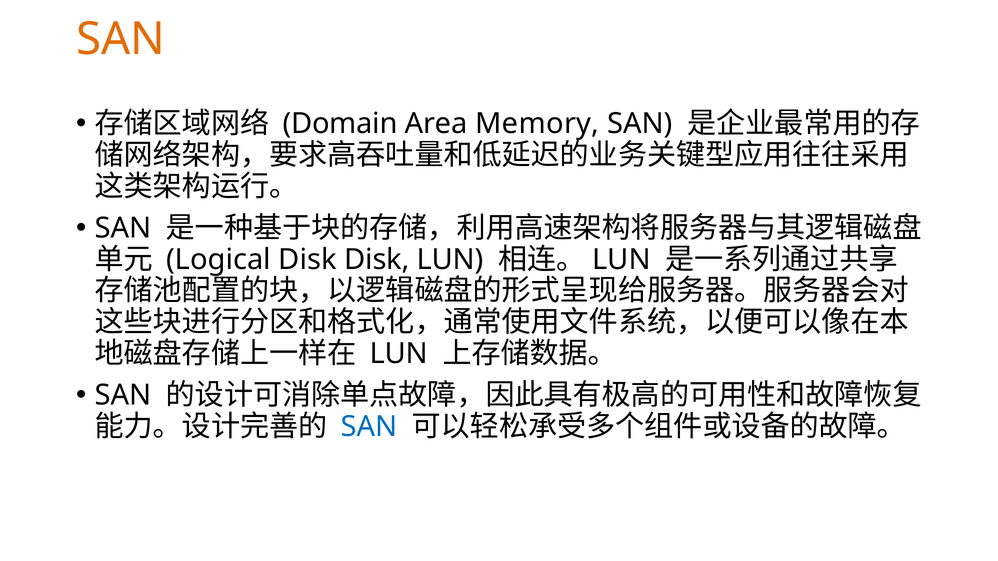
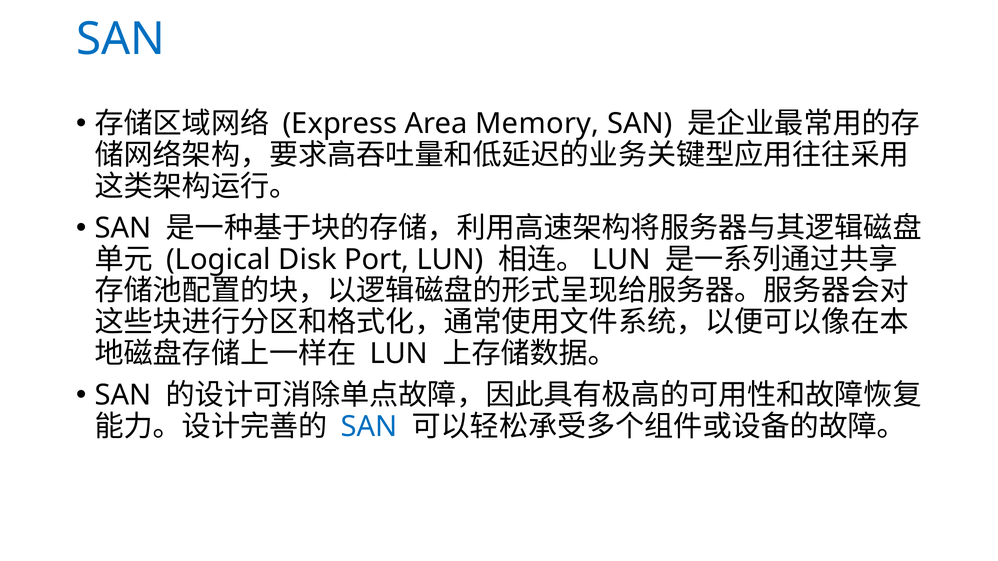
SAN colour: orange -> blue (121, 39)
Domain: Domain -> Express (340, 124)
Disk Disk: Disk -> Port (377, 260)
